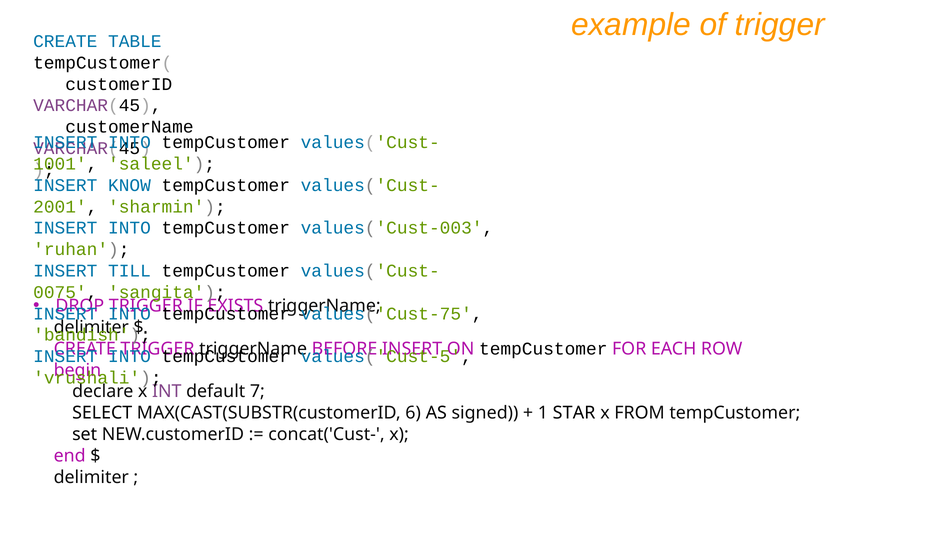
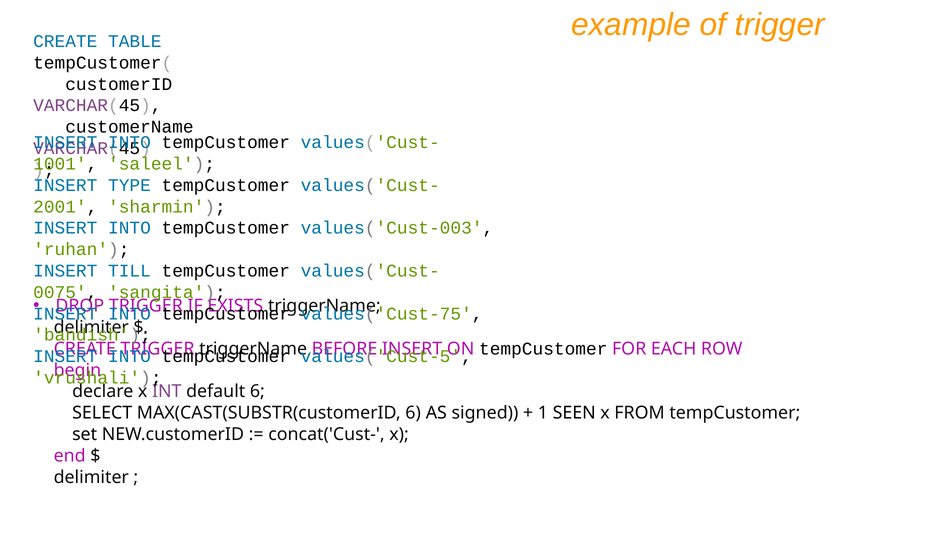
KNOW: KNOW -> TYPE (129, 185)
default 7: 7 -> 6 (257, 391)
STAR: STAR -> SEEN (574, 413)
